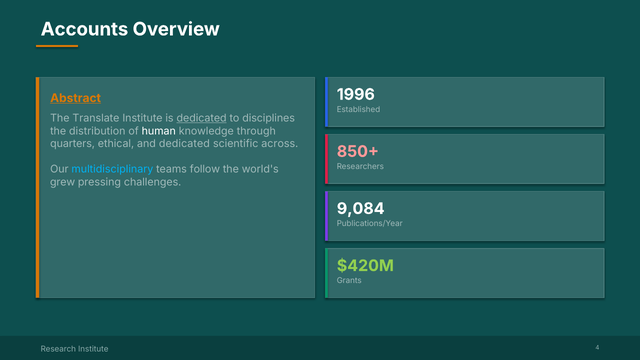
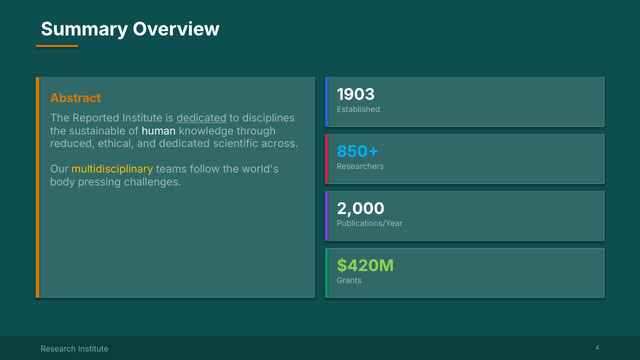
Accounts: Accounts -> Summary (84, 29)
1996: 1996 -> 1903 (356, 95)
Abstract underline: present -> none (76, 98)
Translate: Translate -> Reported (96, 118)
distribution: distribution -> sustainable (97, 131)
quarters: quarters -> reduced (73, 144)
850+ colour: pink -> light blue (358, 152)
multidisciplinary colour: light blue -> yellow (112, 169)
grew: grew -> body (63, 182)
9,084: 9,084 -> 2,000 (361, 209)
